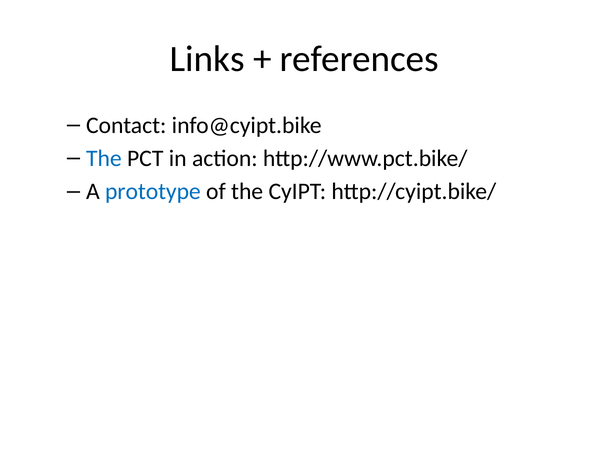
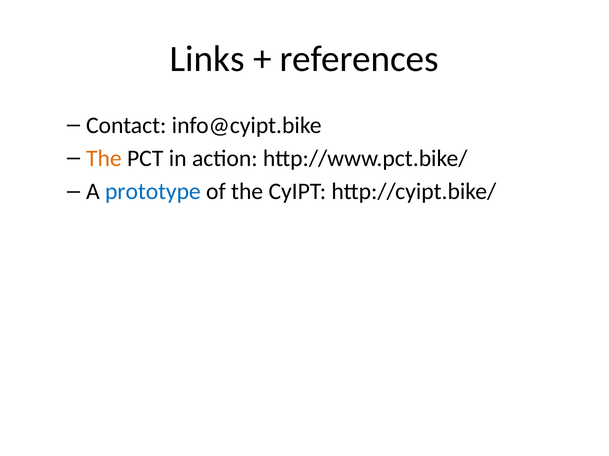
The colour: blue -> orange (104, 159)
